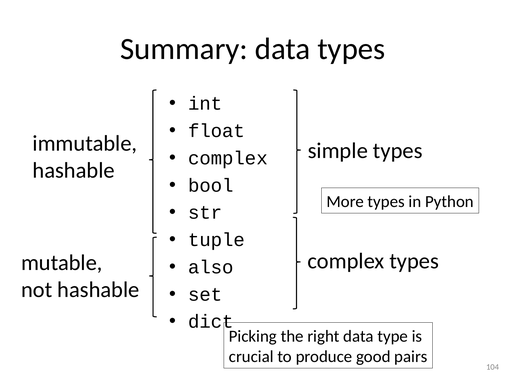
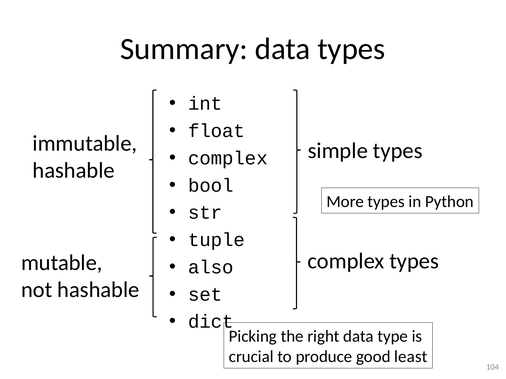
pairs: pairs -> least (411, 357)
